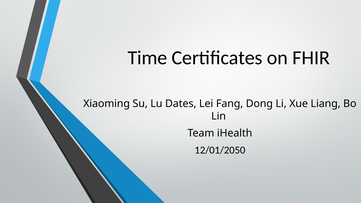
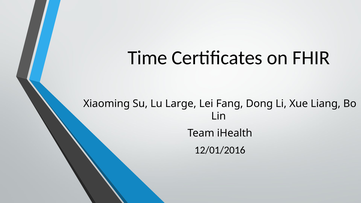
Dates: Dates -> Large (181, 104)
12/01/2050: 12/01/2050 -> 12/01/2016 (220, 150)
